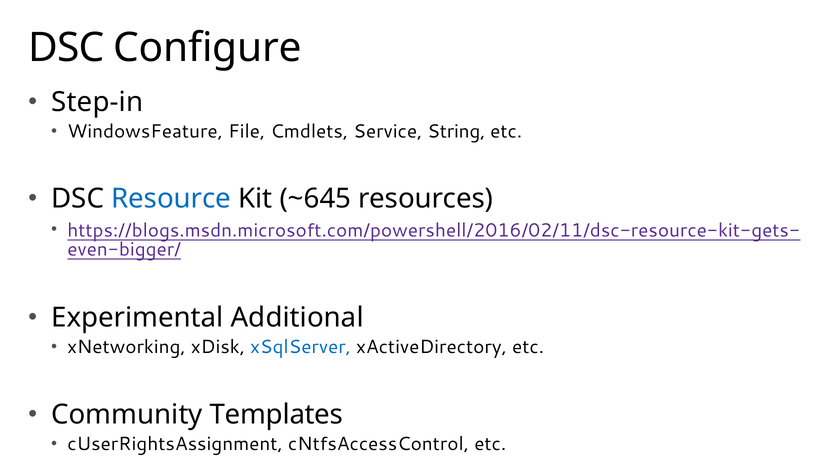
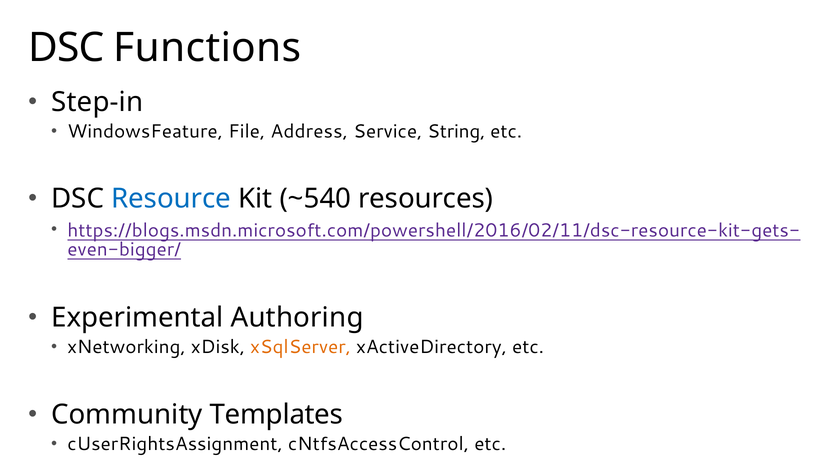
Configure: Configure -> Functions (207, 48)
Cmdlets: Cmdlets -> Address (309, 131)
~645: ~645 -> ~540 (315, 199)
Additional: Additional -> Authoring (297, 318)
xSqlServer colour: blue -> orange (301, 347)
